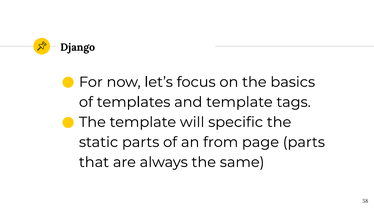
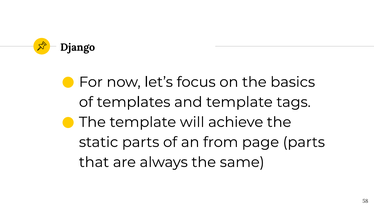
specific: specific -> achieve (236, 122)
